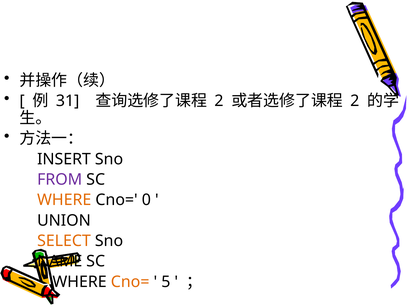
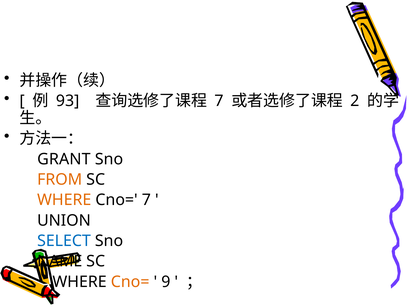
31: 31 -> 93 (68, 101)
2: 2 -> 7 (219, 101)
INSERT: INSERT -> GRANT (64, 159)
FROM colour: purple -> orange (60, 179)
Cno= 0: 0 -> 7 (146, 200)
SELECT colour: orange -> blue (64, 241)
5: 5 -> 9 (166, 281)
